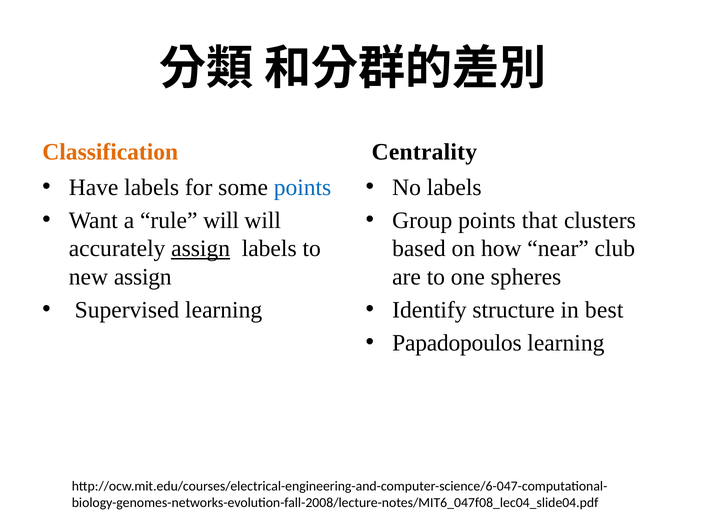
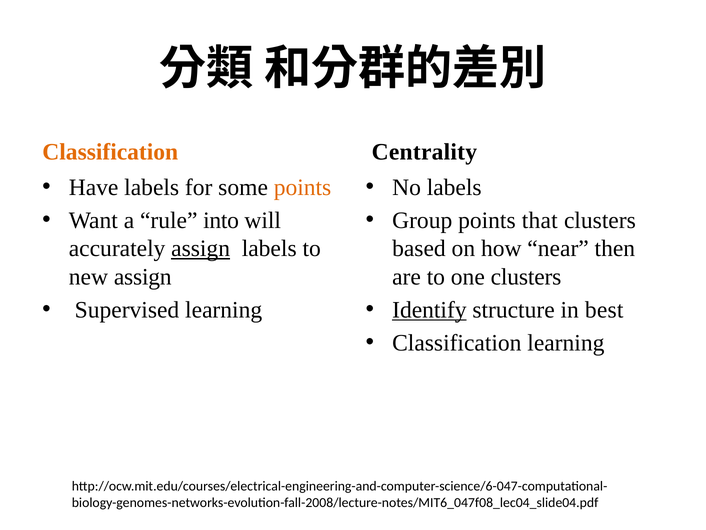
points colour: blue -> orange (303, 187)
rule will: will -> into (221, 220)
club: club -> then (615, 248)
one spheres: spheres -> clusters (526, 277)
Identify underline: none -> present (429, 310)
Papadopoulos: Papadopoulos -> Classification (457, 343)
